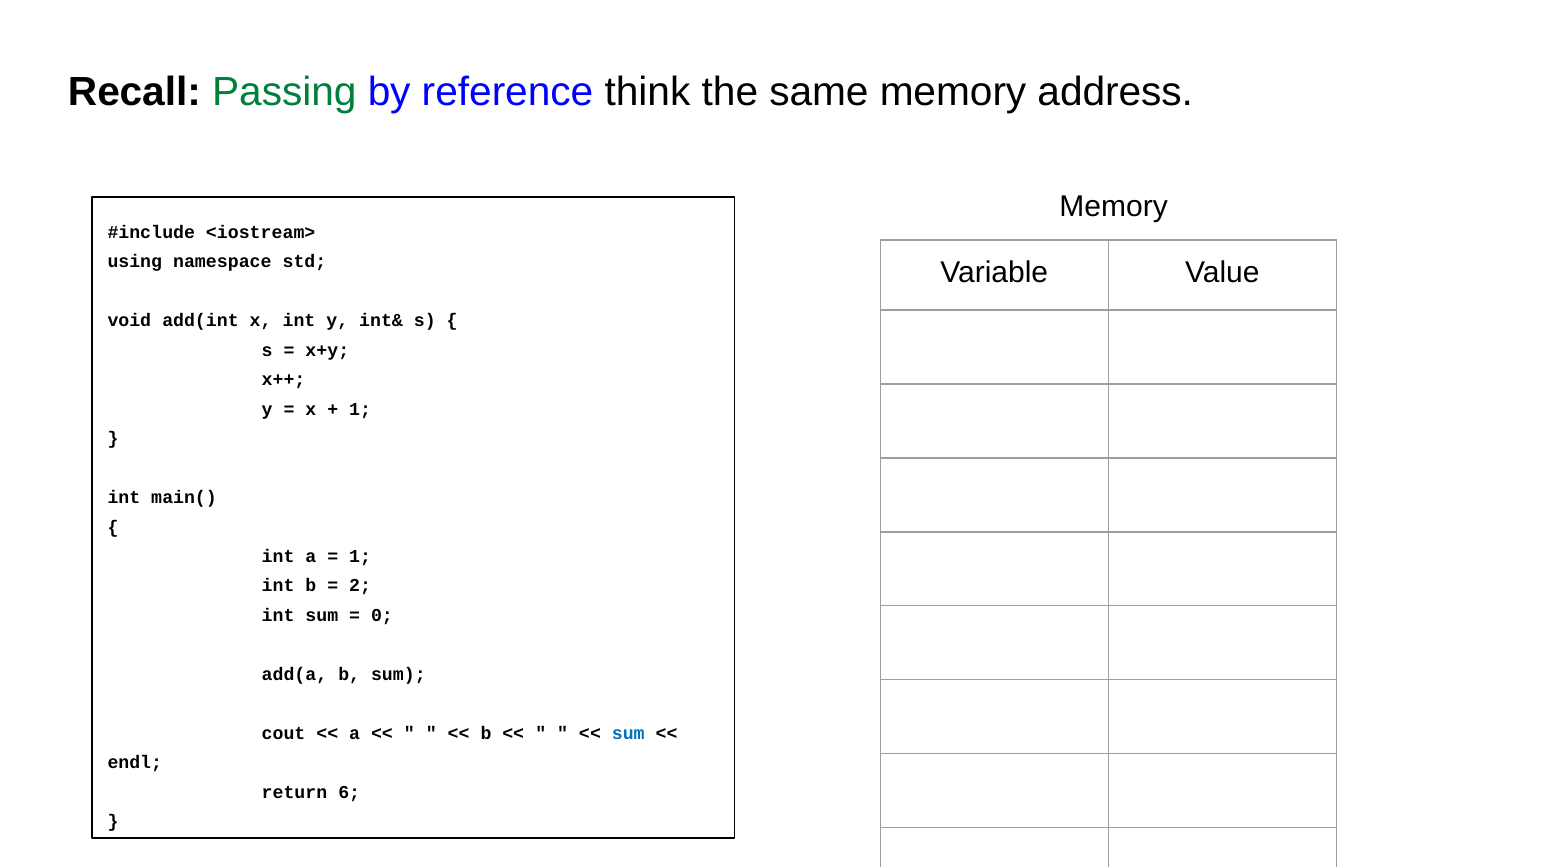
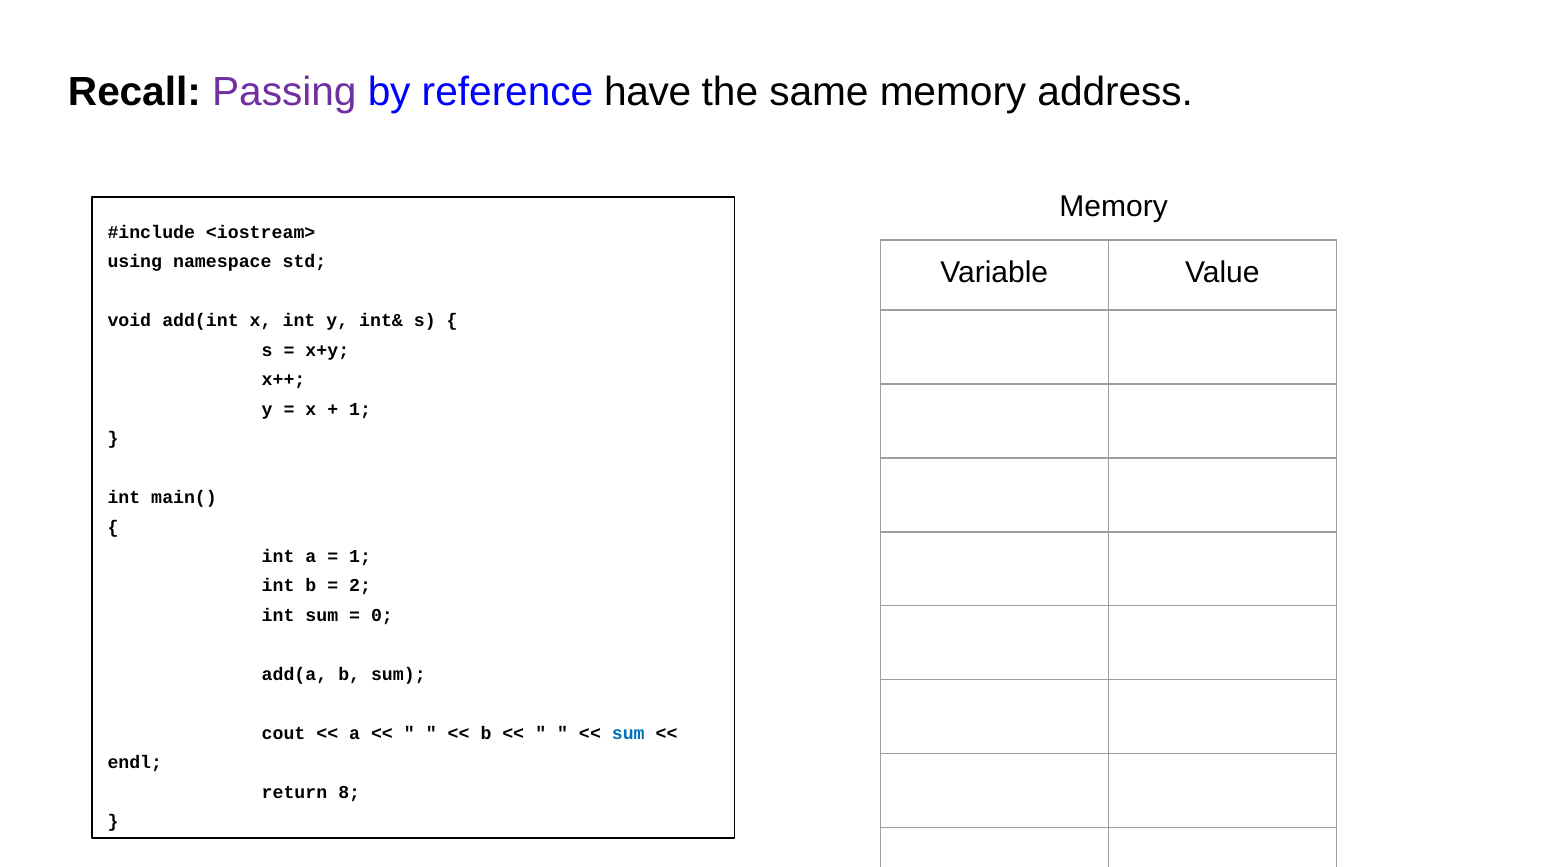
Passing colour: green -> purple (284, 92)
think: think -> have (648, 92)
6: 6 -> 8 (349, 793)
